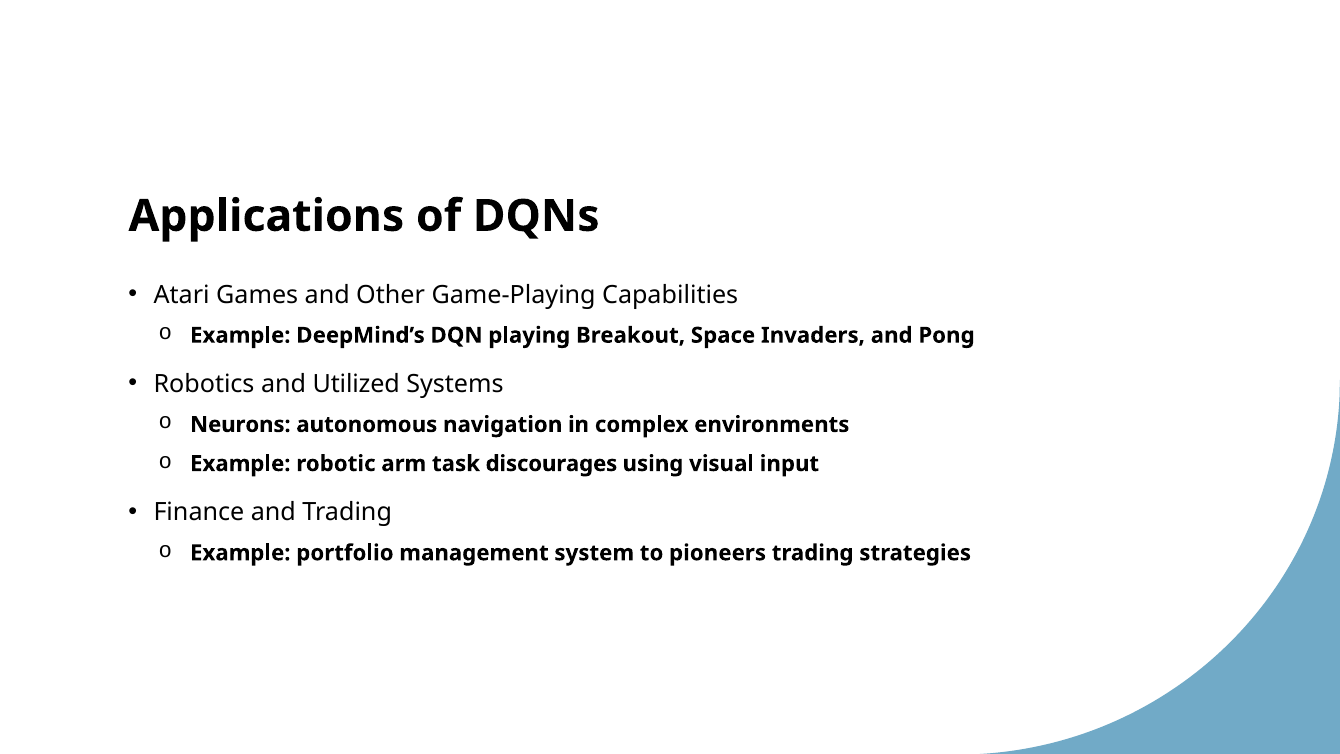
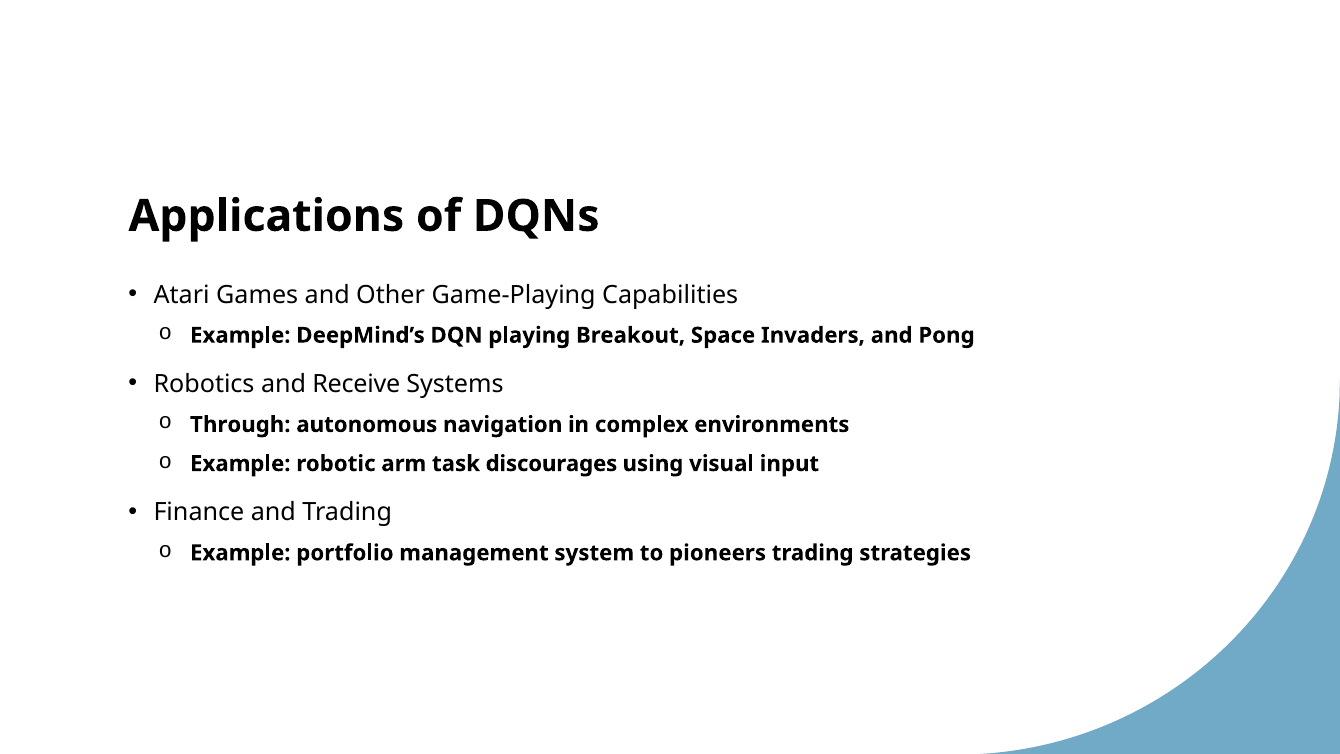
Utilized: Utilized -> Receive (356, 384)
Neurons: Neurons -> Through (240, 424)
